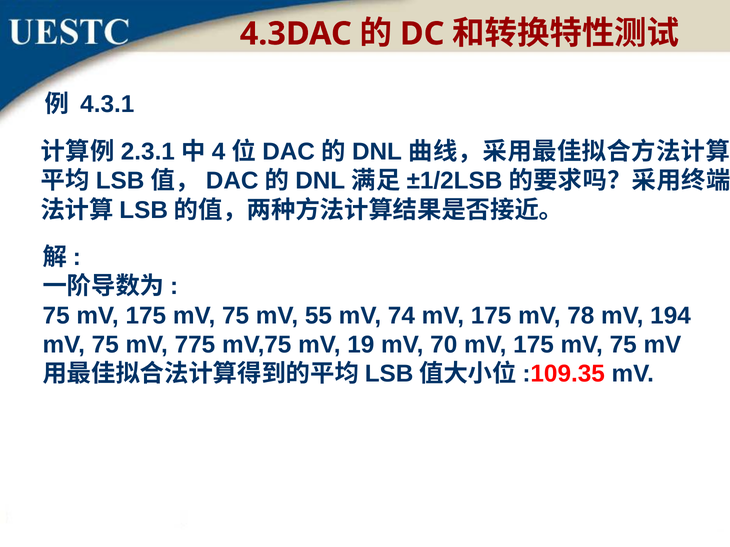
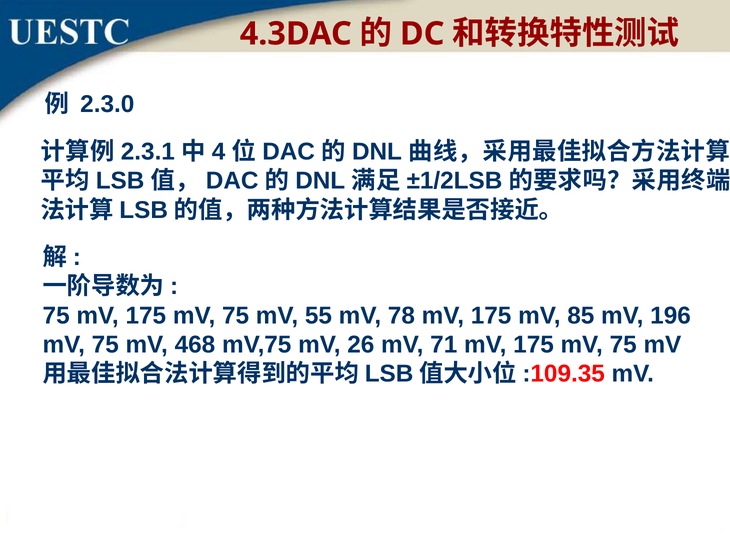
4.3.1: 4.3.1 -> 2.3.0 (107, 105)
74: 74 -> 78 (401, 316)
78: 78 -> 85 (581, 316)
194: 194 -> 196 (671, 316)
775: 775 -> 468 (195, 345)
19: 19 -> 26 (361, 345)
70: 70 -> 71 (444, 345)
